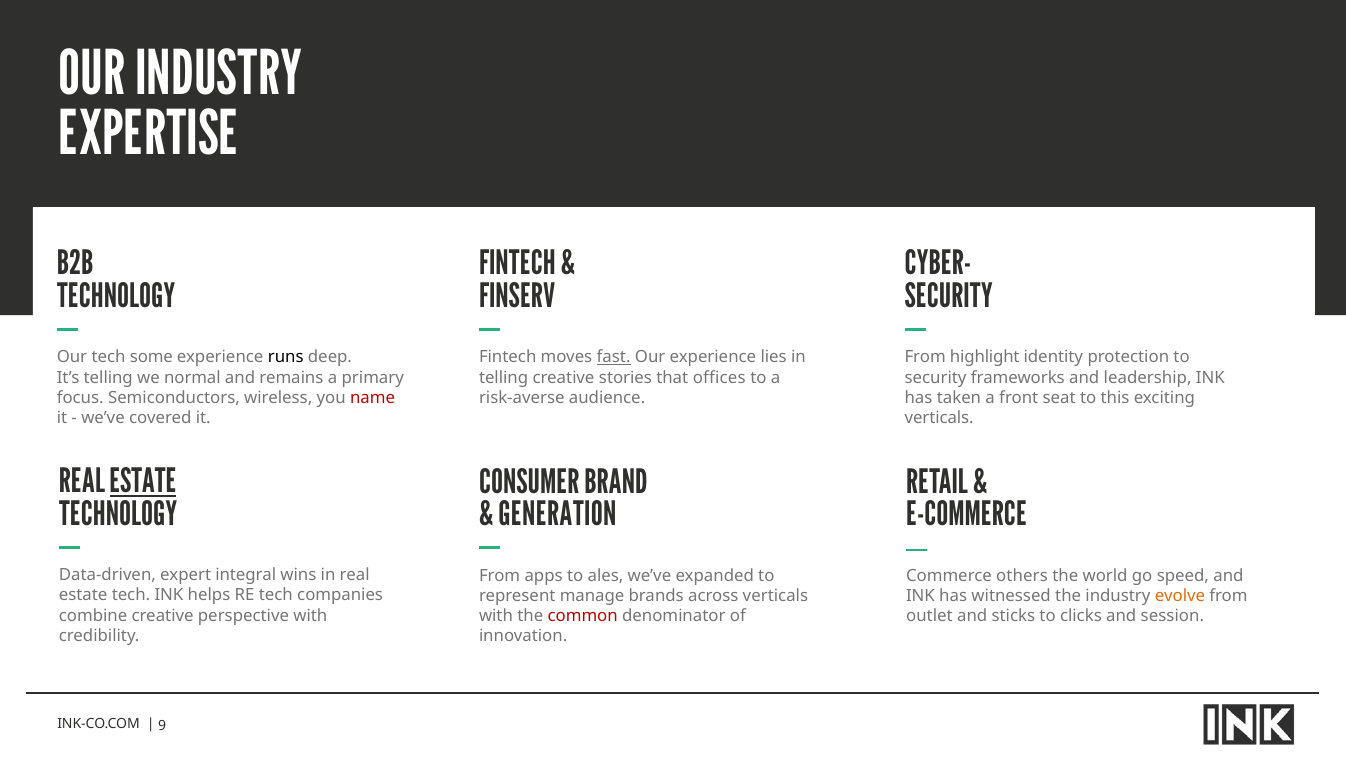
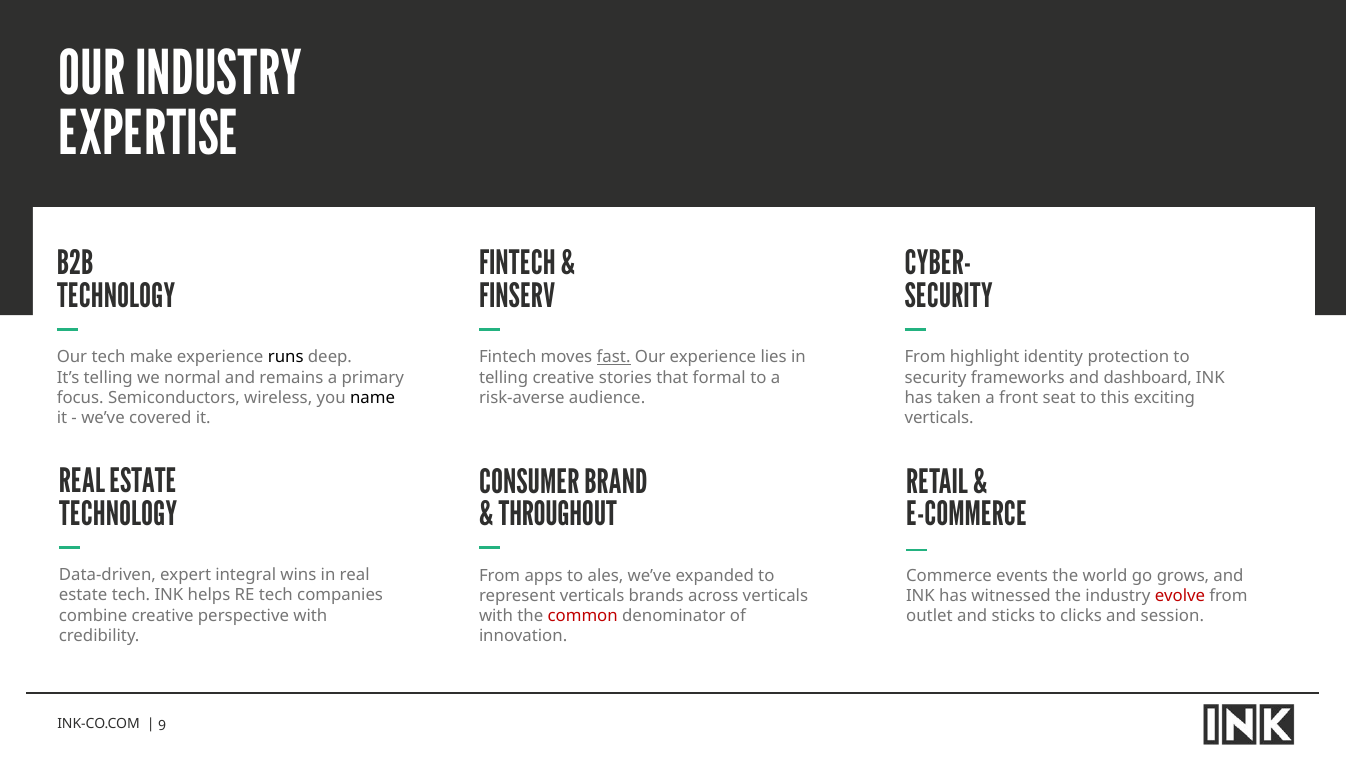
some: some -> make (151, 357)
offices: offices -> formal (719, 378)
leadership: leadership -> dashboard (1148, 378)
name colour: red -> black (373, 398)
ESTATE underline: present -> none (143, 482)
GENERATION: GENERATION -> THROUGHOUT (558, 515)
others: others -> events (1022, 576)
speed: speed -> grows (1183, 576)
represent manage: manage -> verticals (592, 596)
evolve colour: orange -> red (1180, 596)
